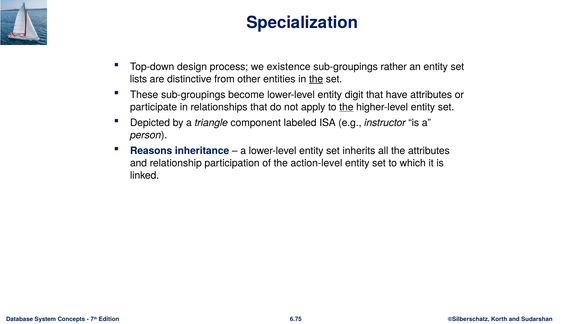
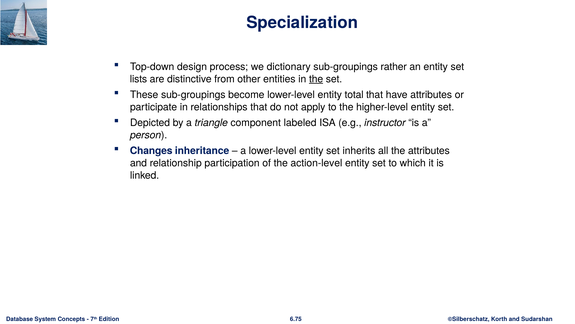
existence: existence -> dictionary (289, 67)
digit: digit -> total (354, 95)
the underline: present -> none (346, 107)
Reasons: Reasons -> Changes (151, 151)
